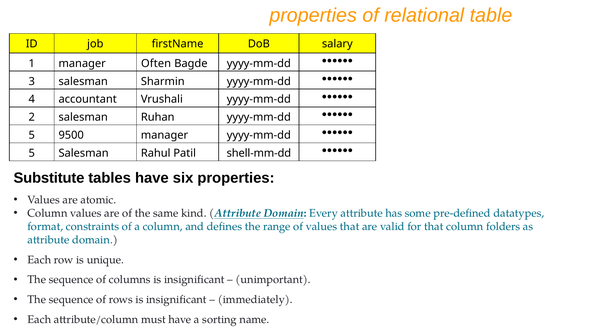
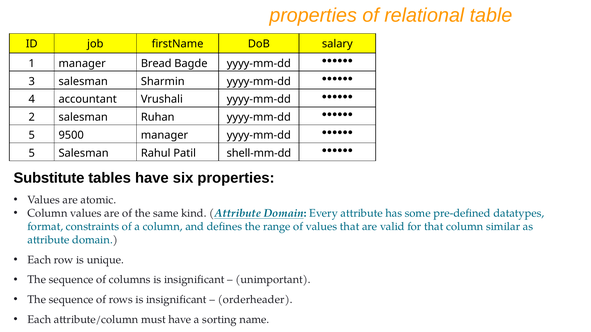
Often: Often -> Bread (156, 64)
folders: folders -> similar (503, 227)
immediately: immediately -> orderheader (255, 300)
